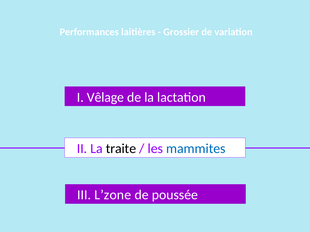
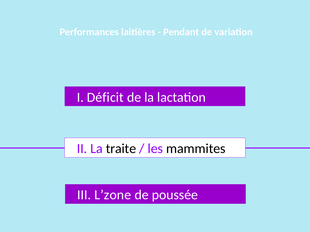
Grossier: Grossier -> Pendant (181, 32)
Vêlage: Vêlage -> Déficit (105, 97)
mammites colour: blue -> black (196, 149)
